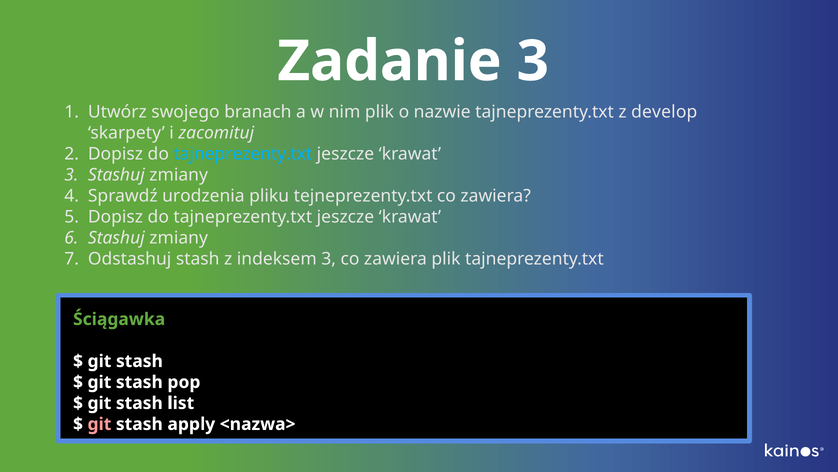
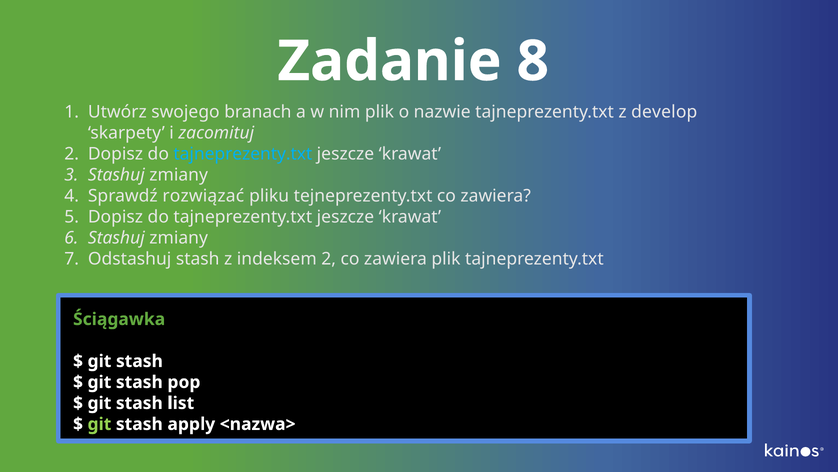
Zadanie 3: 3 -> 8 (533, 61)
urodzenia: urodzenia -> rozwiązać (203, 196)
indeksem 3: 3 -> 2 (329, 259)
git colour: pink -> light green (99, 424)
